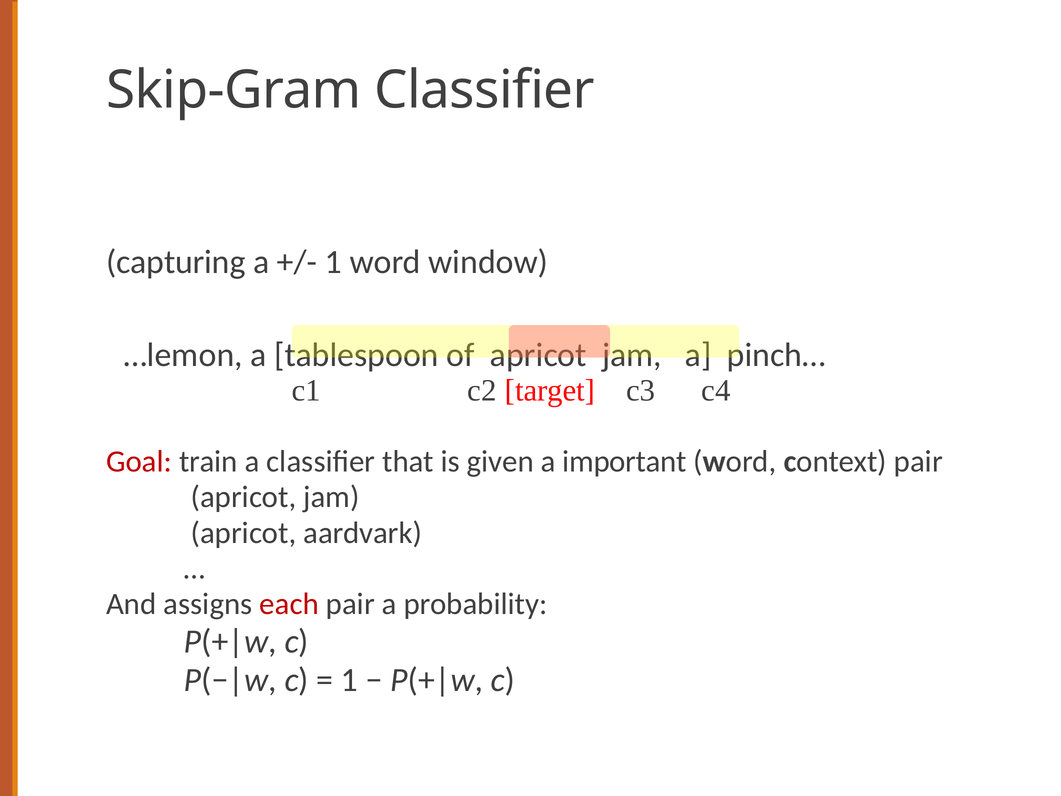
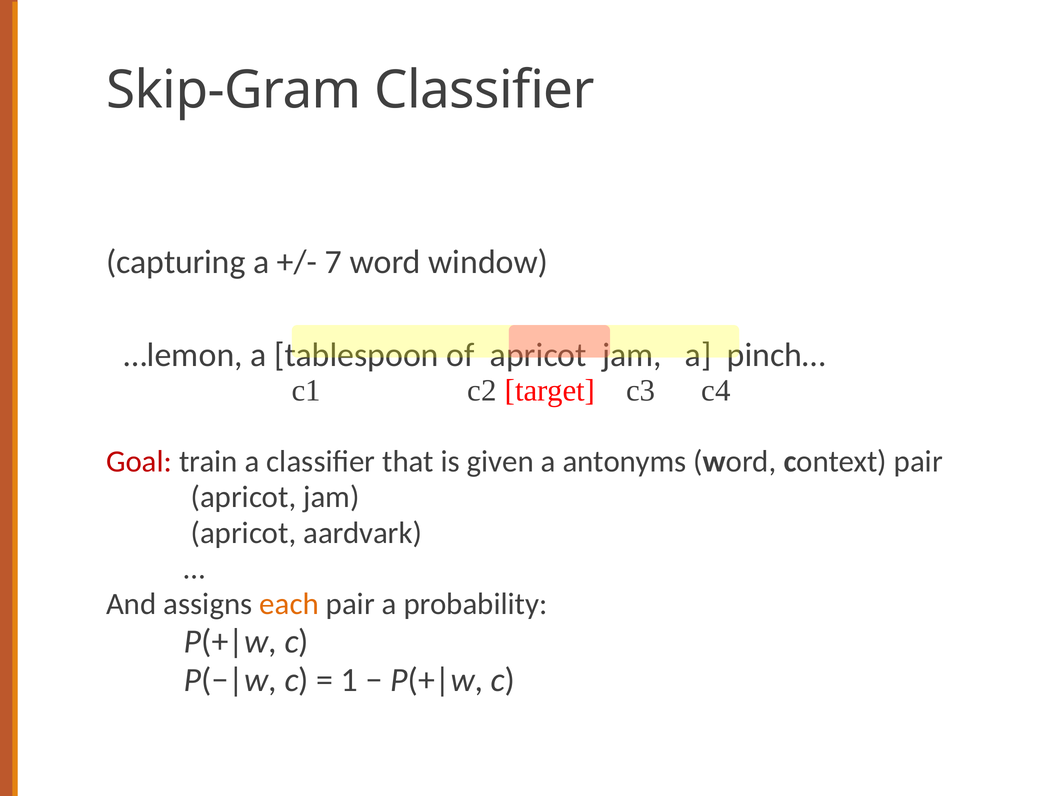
1: 1 -> 7 (333, 262)
important: important -> antonyms (624, 461)
each colour: red -> orange (289, 604)
